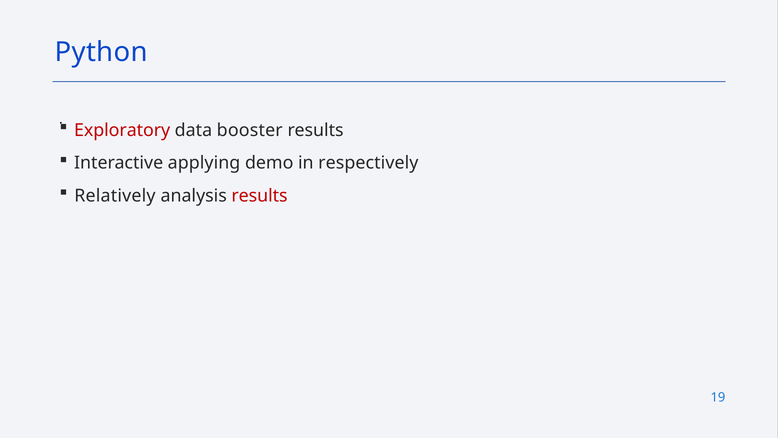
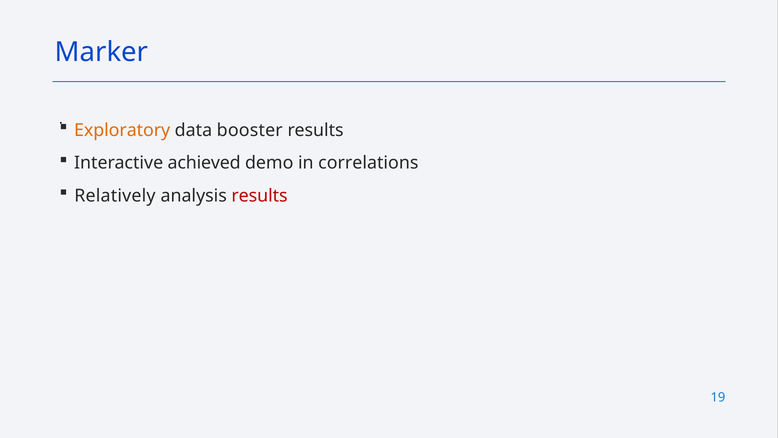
Python: Python -> Marker (101, 52)
Exploratory colour: red -> orange (122, 130)
applying: applying -> achieved (204, 163)
respectively: respectively -> correlations (368, 163)
